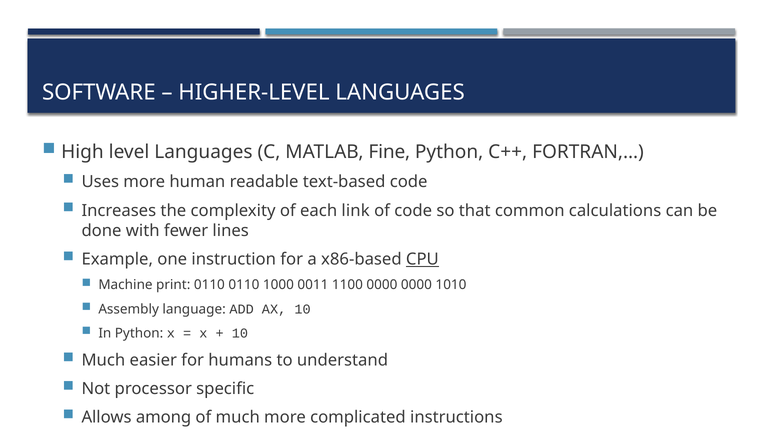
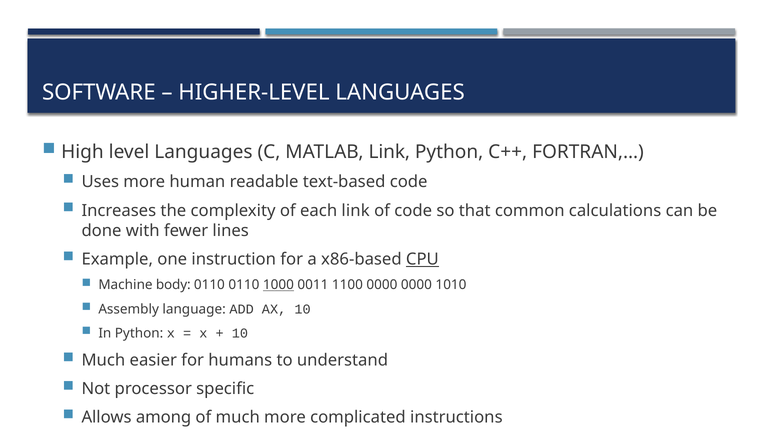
MATLAB Fine: Fine -> Link (389, 152)
print: print -> body (173, 285)
1000 underline: none -> present (278, 285)
